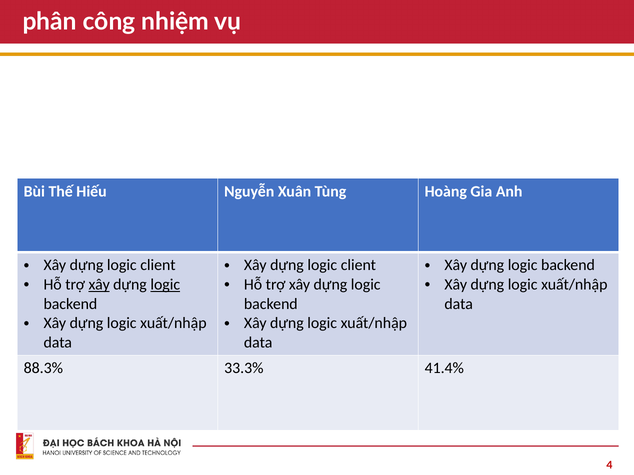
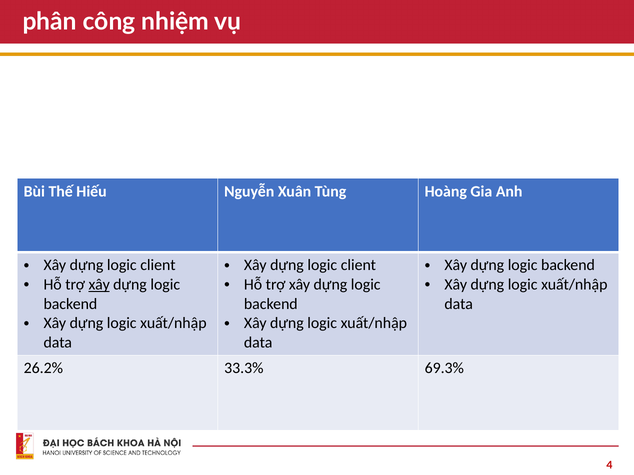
logic underline: present -> none (165, 285)
88.3%: 88.3% -> 26.2% (43, 369)
41.4%: 41.4% -> 69.3% (444, 369)
